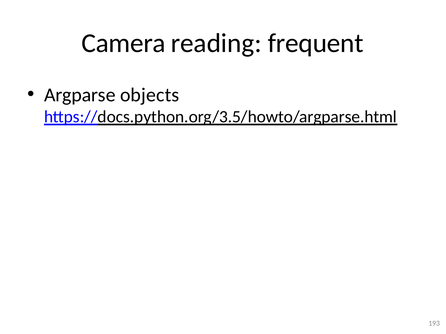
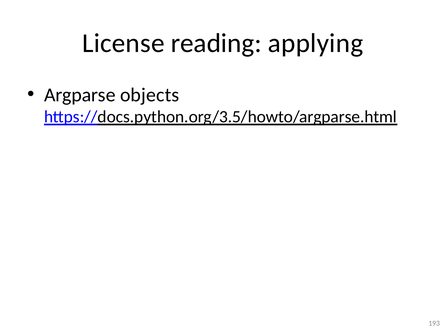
Camera: Camera -> License (123, 43)
frequent: frequent -> applying (315, 43)
